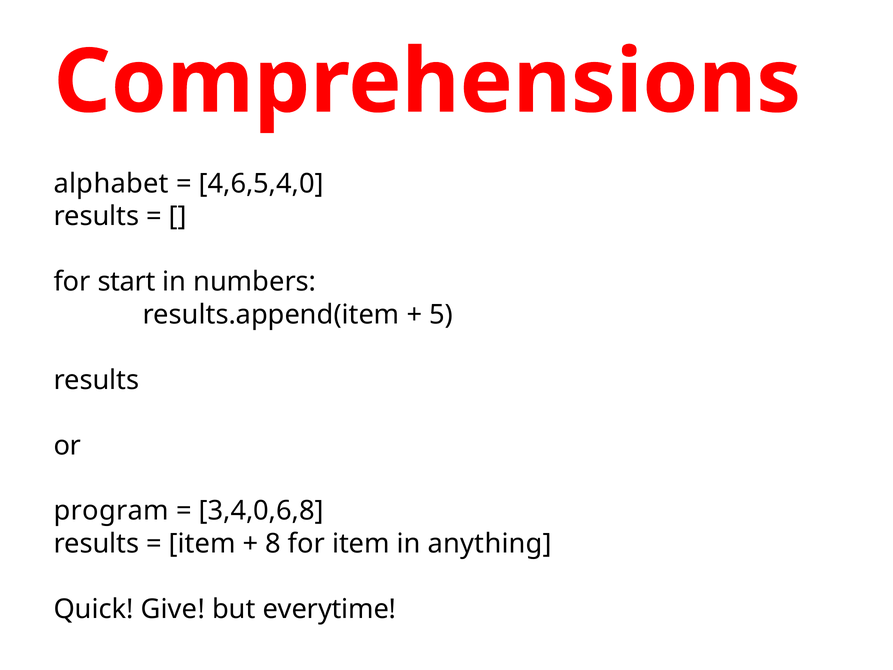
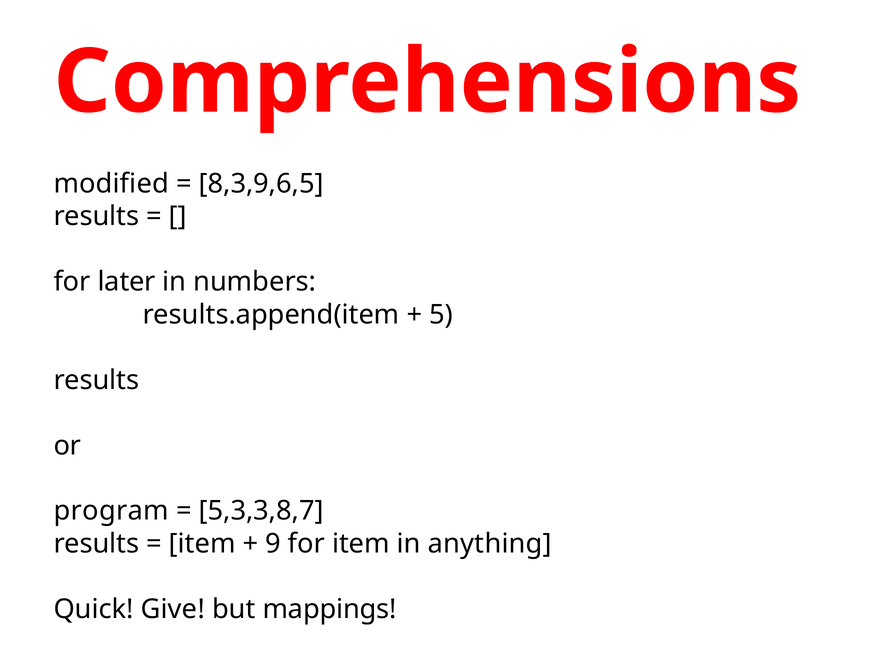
alphabet: alphabet -> modified (111, 183)
4,6,5,4,0: 4,6,5,4,0 -> 8,3,9,6,5 (261, 183)
start: start -> later (127, 282)
3,4,0,6,8: 3,4,0,6,8 -> 5,3,3,8,7 (261, 511)
8: 8 -> 9 (273, 544)
everytime: everytime -> mappings (330, 609)
